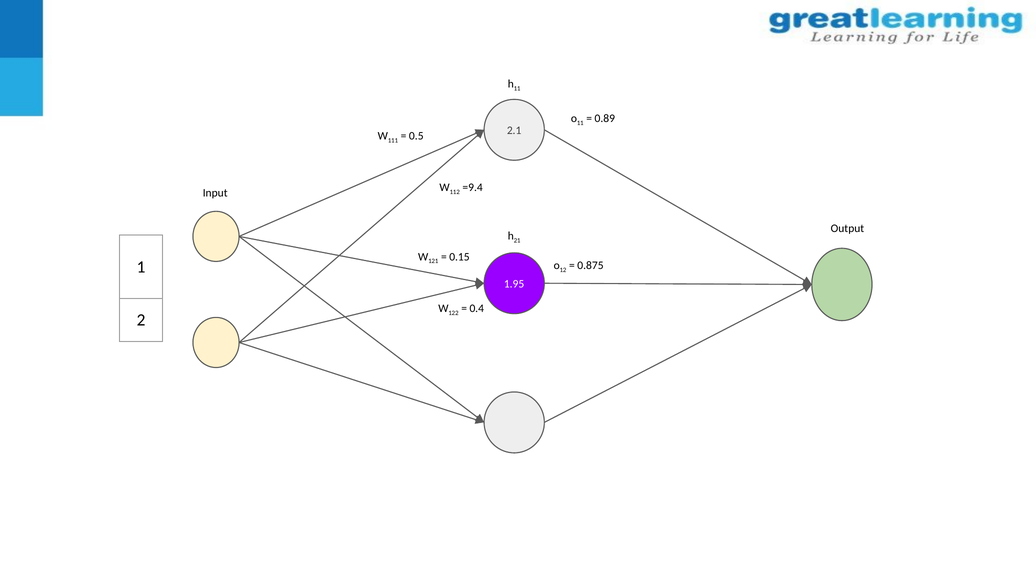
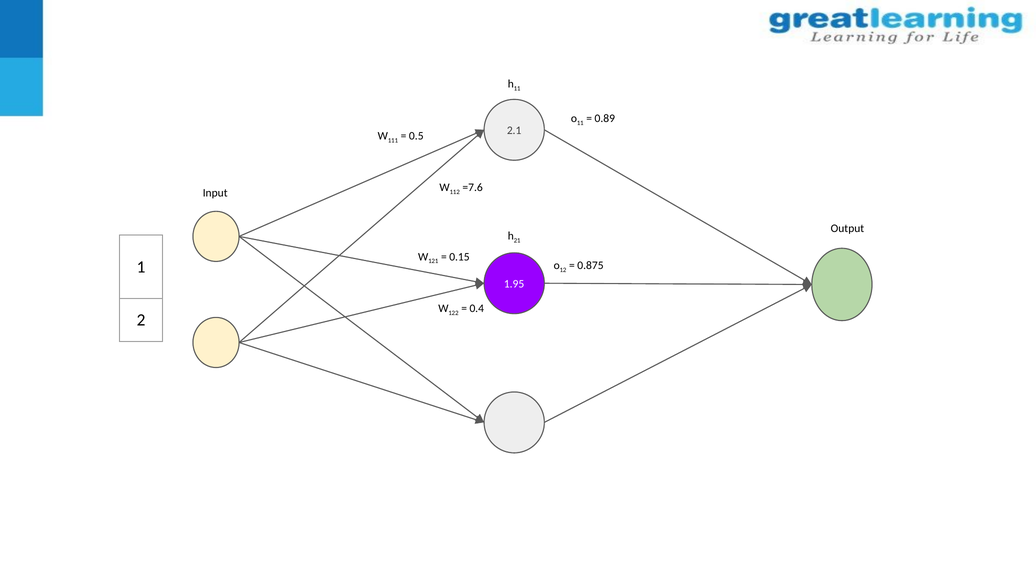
=9.4: =9.4 -> =7.6 (473, 188)
